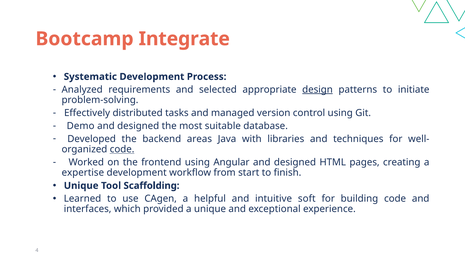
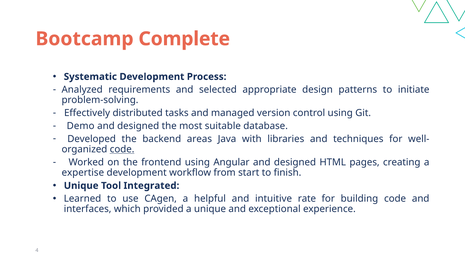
Integrate: Integrate -> Complete (184, 39)
design underline: present -> none (318, 89)
Scaffolding: Scaffolding -> Integrated (151, 185)
soft: soft -> rate (307, 198)
